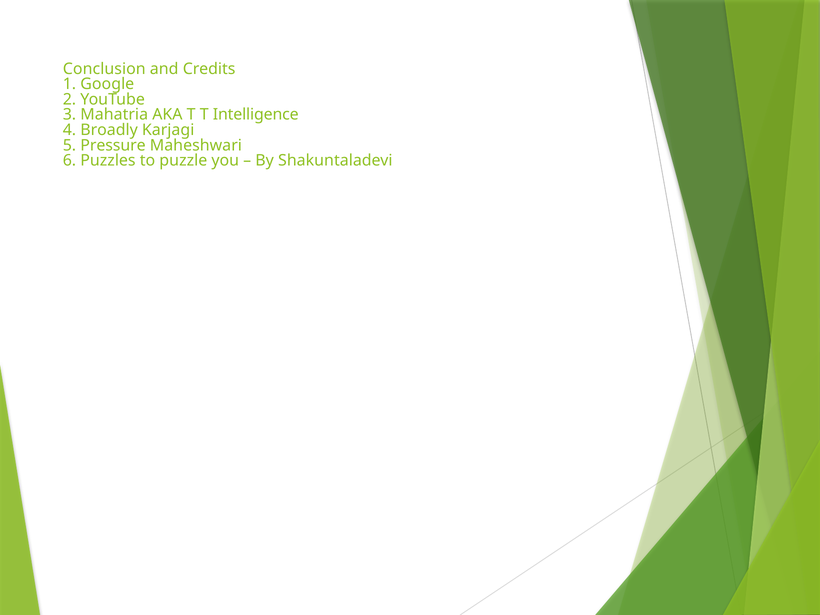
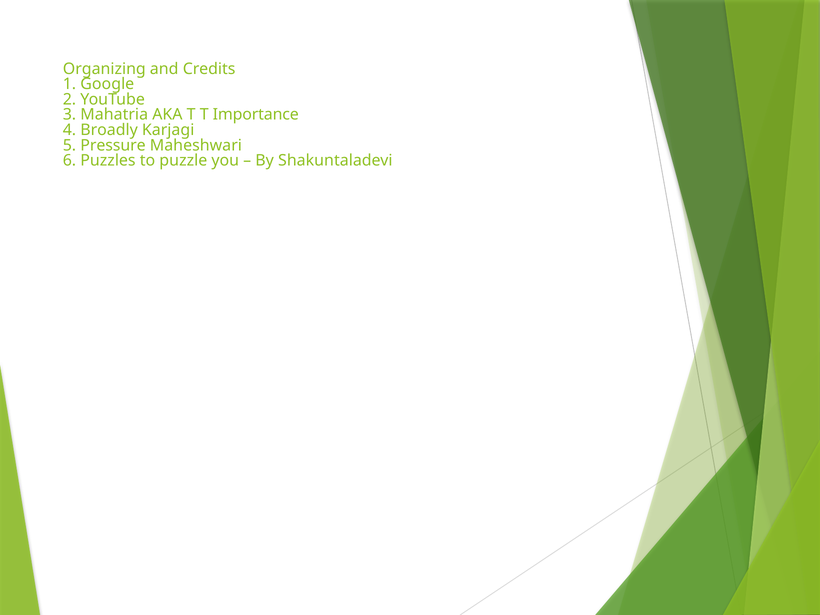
Conclusion: Conclusion -> Organizing (104, 69)
Intelligence: Intelligence -> Importance (256, 115)
